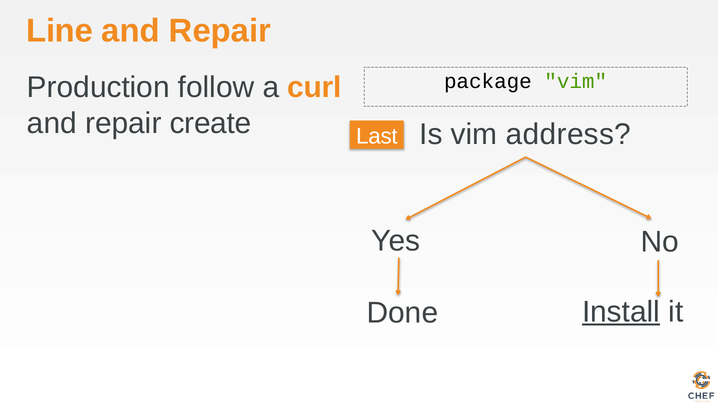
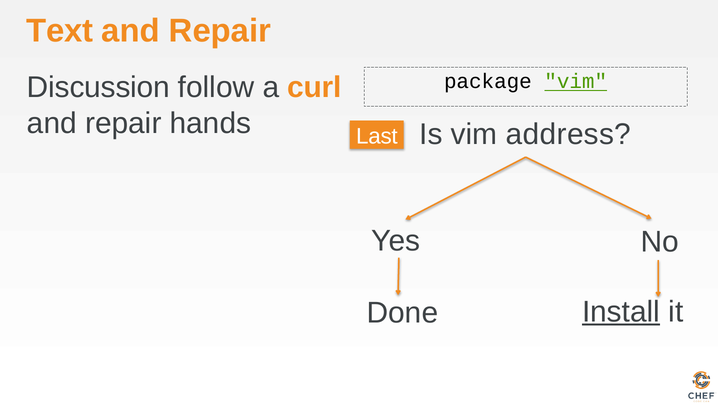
Line: Line -> Text (60, 31)
Production: Production -> Discussion (98, 87)
vim underline: none -> present (576, 81)
create: create -> hands (210, 123)
